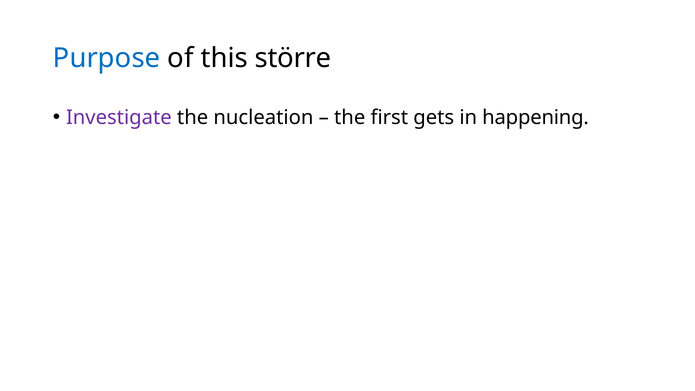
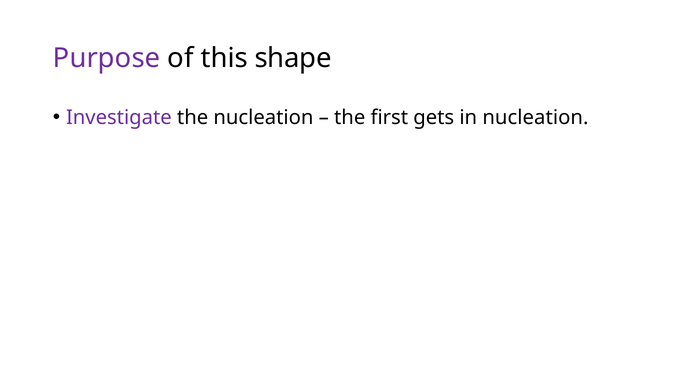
Purpose colour: blue -> purple (107, 58)
större: större -> shape (293, 58)
in happening: happening -> nucleation (535, 117)
